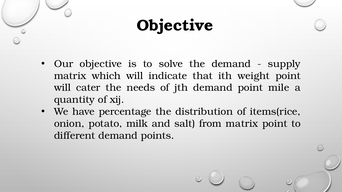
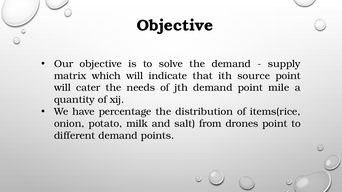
weight: weight -> source (254, 76)
from matrix: matrix -> drones (242, 124)
